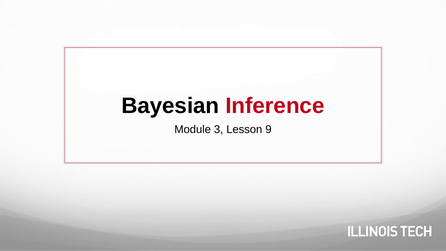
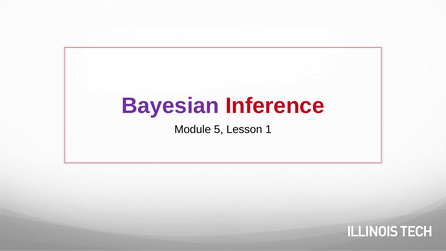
Bayesian colour: black -> purple (170, 106)
3: 3 -> 5 (219, 129)
9: 9 -> 1 (268, 129)
